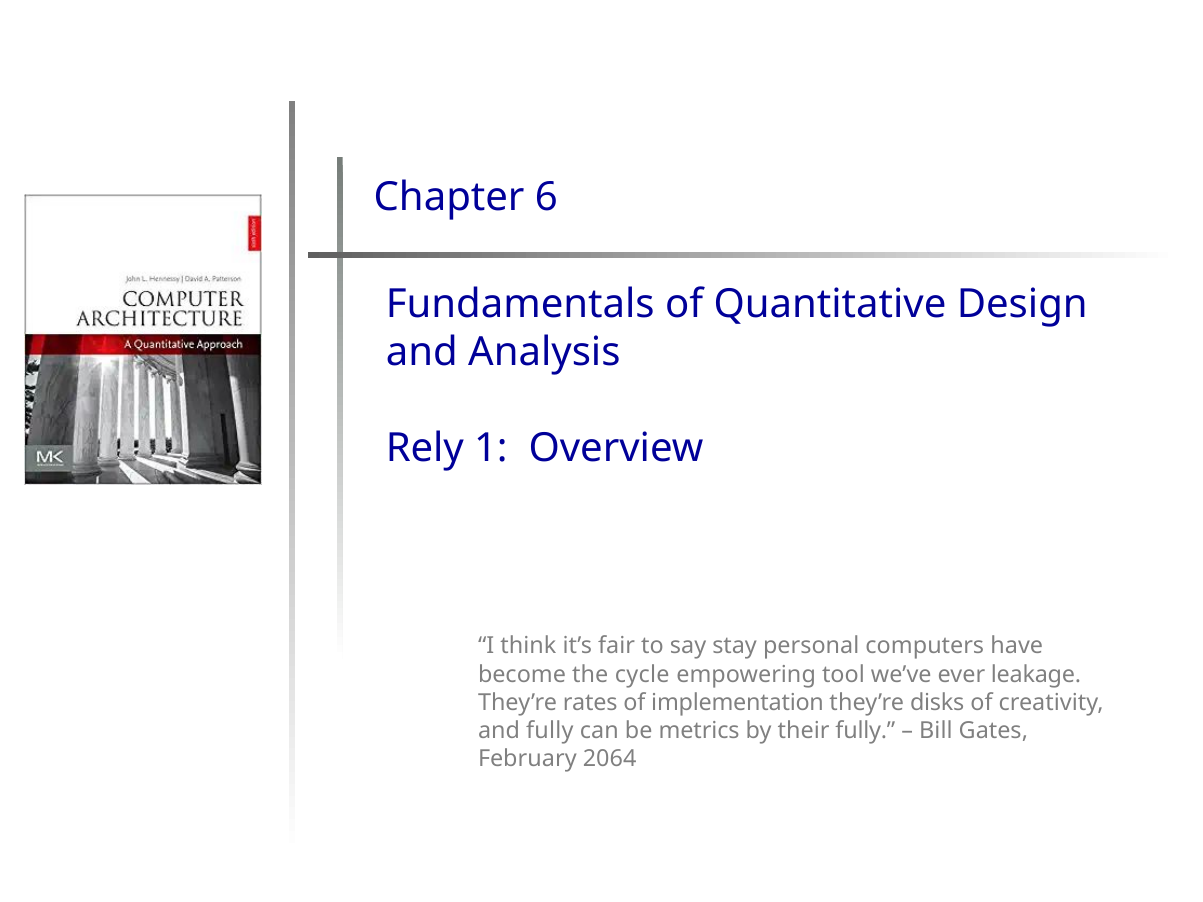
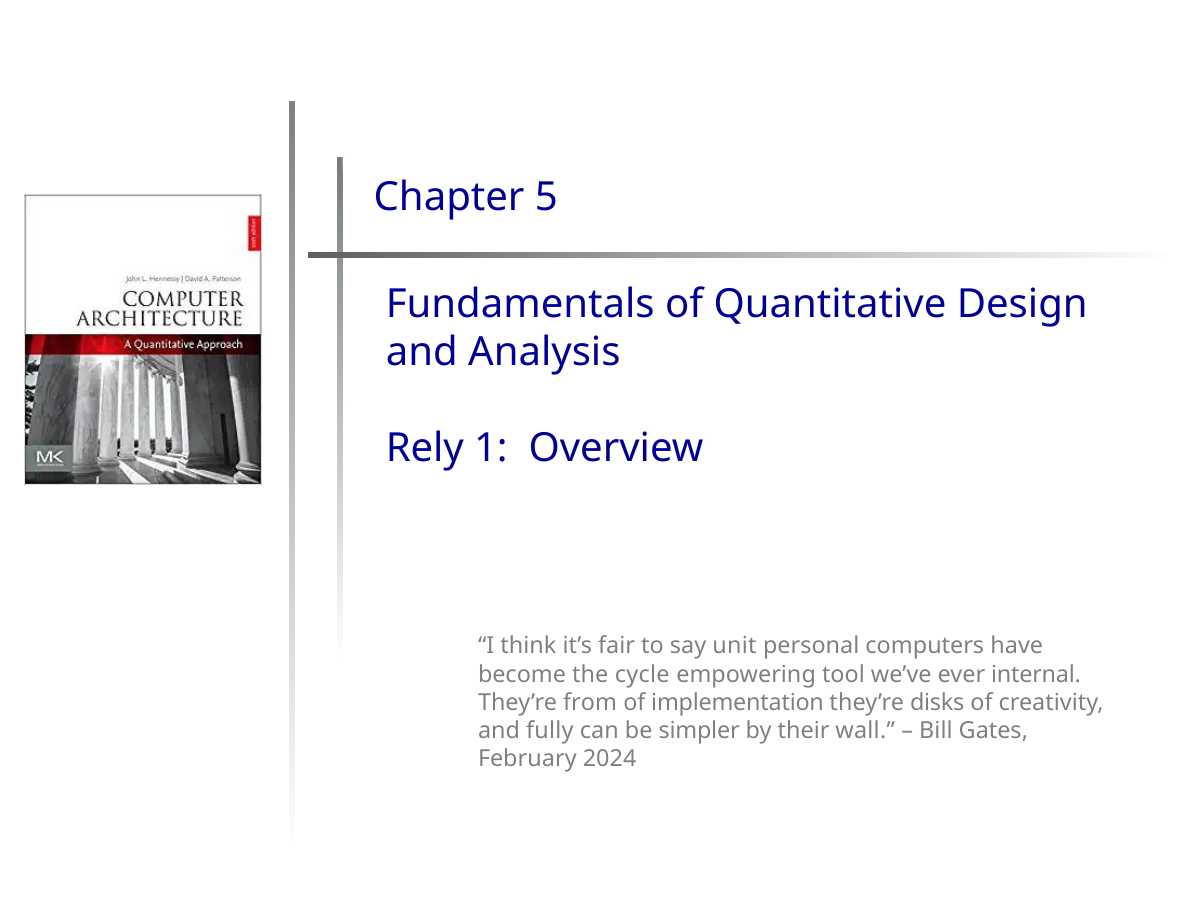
6: 6 -> 5 (546, 198)
stay: stay -> unit (734, 646)
leakage: leakage -> internal (1036, 675)
rates: rates -> from (590, 703)
metrics: metrics -> simpler (699, 731)
their fully: fully -> wall (865, 731)
2064: 2064 -> 2024 (610, 759)
